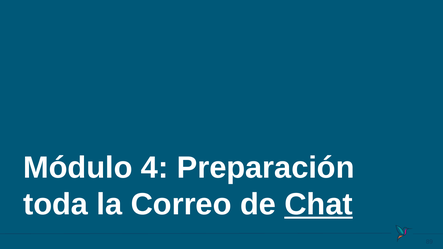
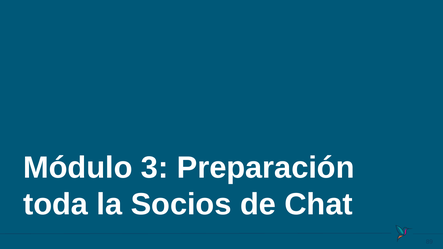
4: 4 -> 3 (155, 168)
Correo: Correo -> Socios (181, 205)
Chat underline: present -> none (319, 205)
